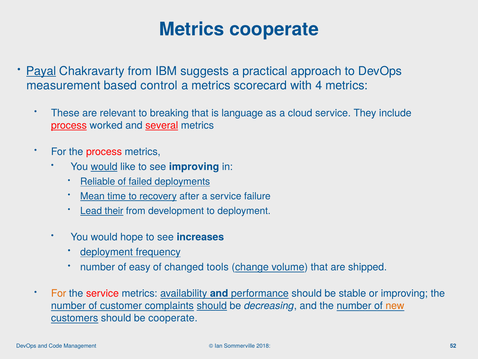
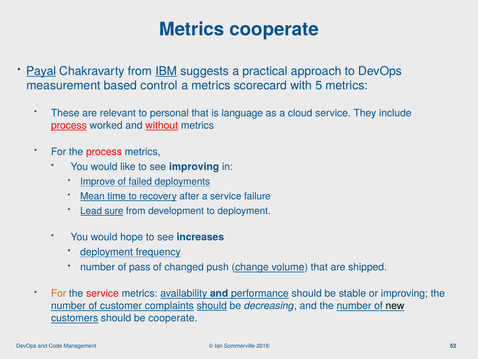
IBM underline: none -> present (166, 71)
4: 4 -> 5 (319, 86)
breaking: breaking -> personal (169, 113)
several: several -> without (162, 125)
would underline: present -> none (104, 167)
Reliable: Reliable -> Improve (98, 181)
their: their -> sure (114, 211)
easy: easy -> pass (140, 267)
tools: tools -> push (218, 267)
new colour: orange -> black (395, 306)
